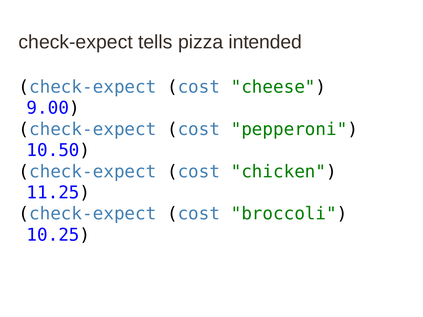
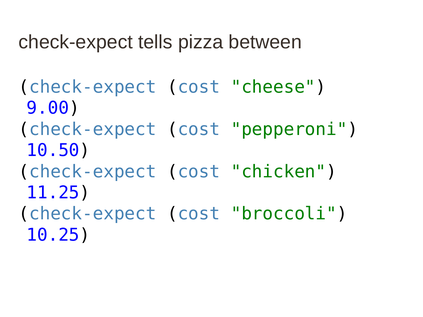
intended: intended -> between (265, 42)
